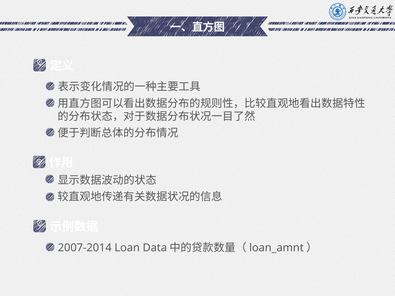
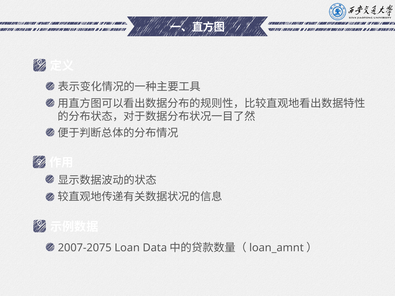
2007-2014: 2007-2014 -> 2007-2075 (85, 248)
